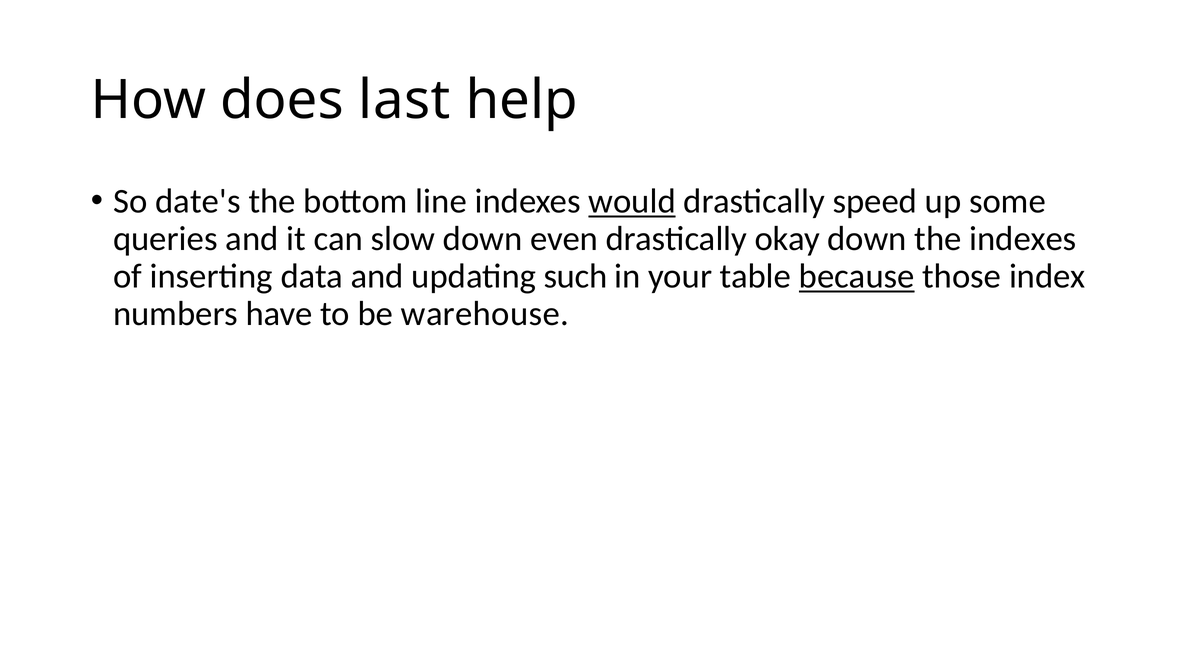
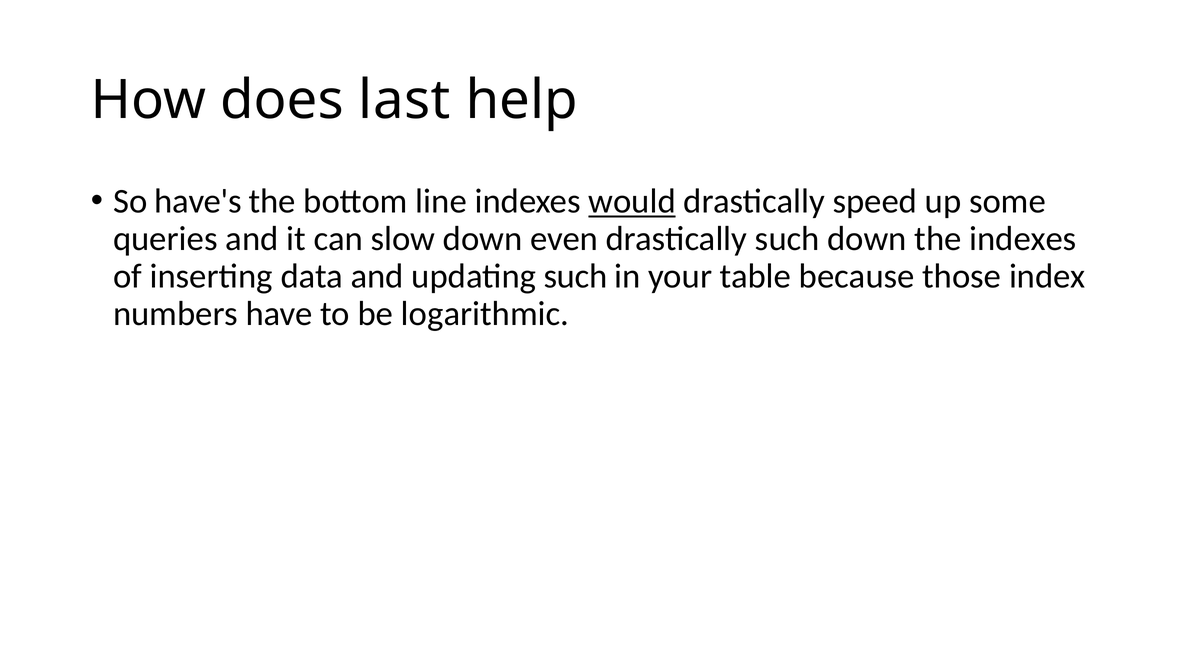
date's: date's -> have's (198, 201)
drastically okay: okay -> such (787, 239)
because underline: present -> none (857, 276)
warehouse: warehouse -> logarithmic (485, 314)
